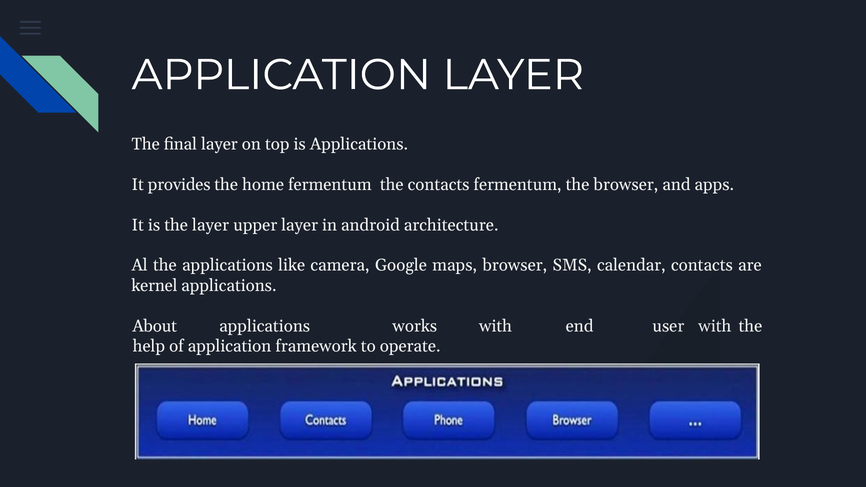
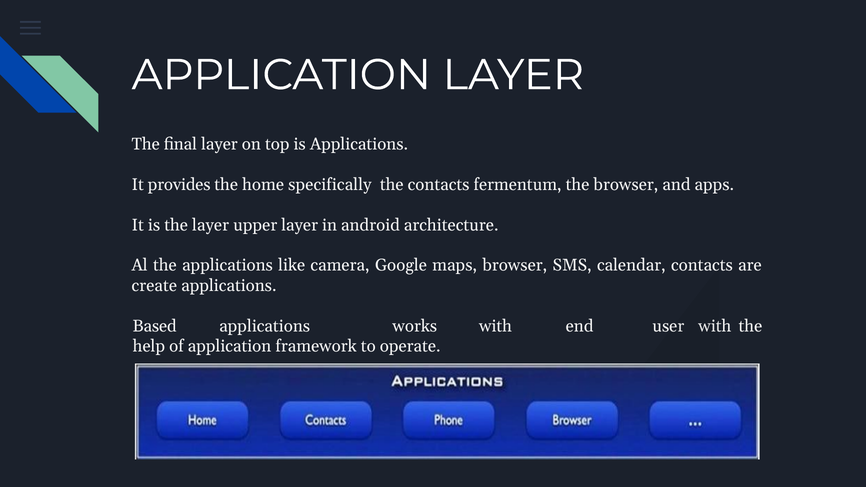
home fermentum: fermentum -> specifically (330, 185)
kernel: kernel -> create (154, 286)
About: About -> Based (155, 326)
